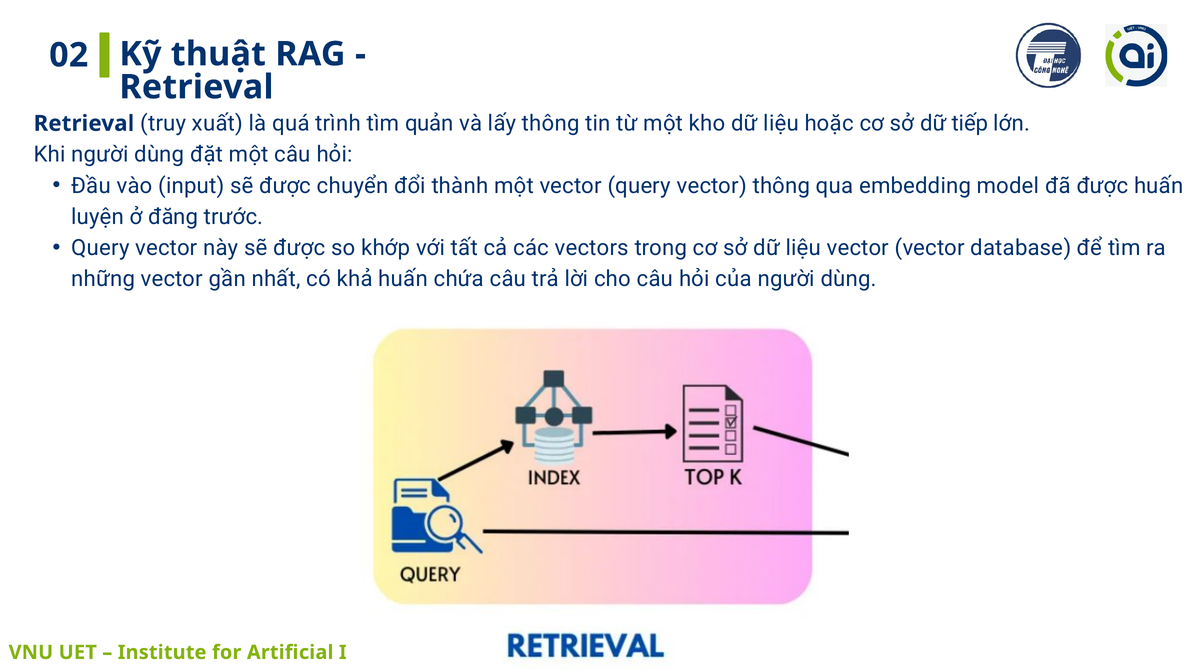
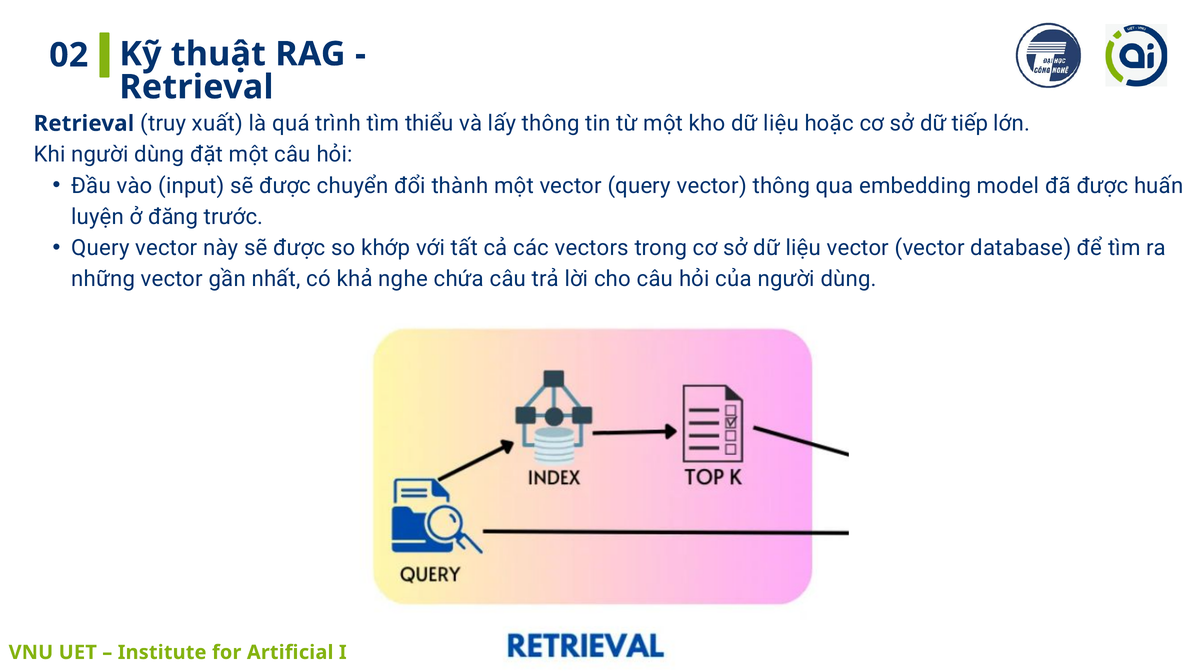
quản: quản -> thiểu (429, 124)
khả huấn: huấn -> nghe (403, 279)
